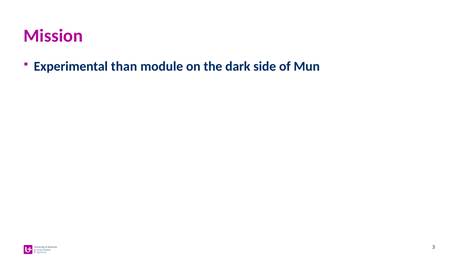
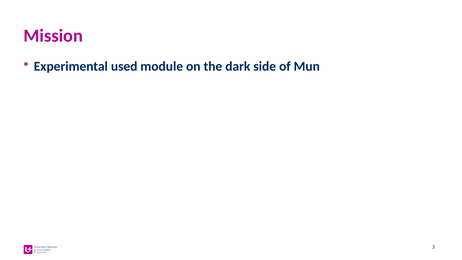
than: than -> used (124, 66)
